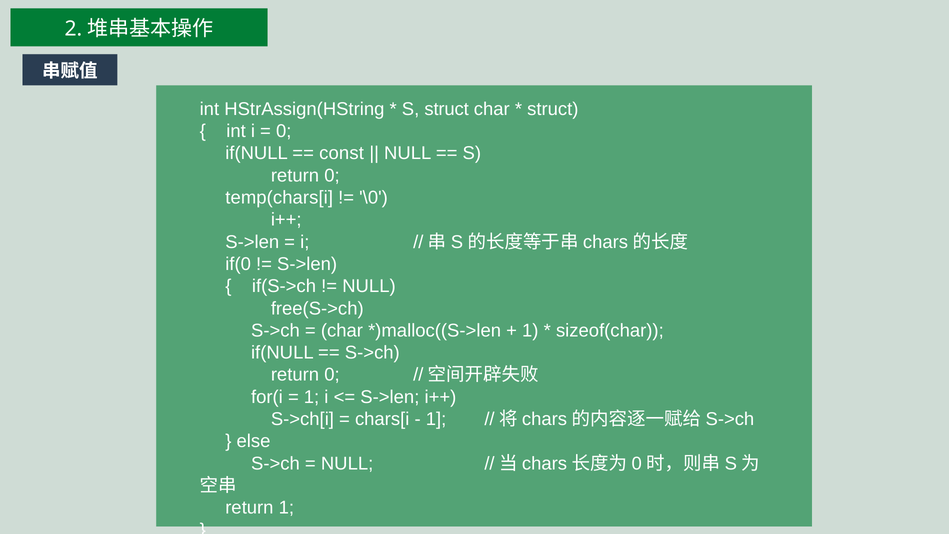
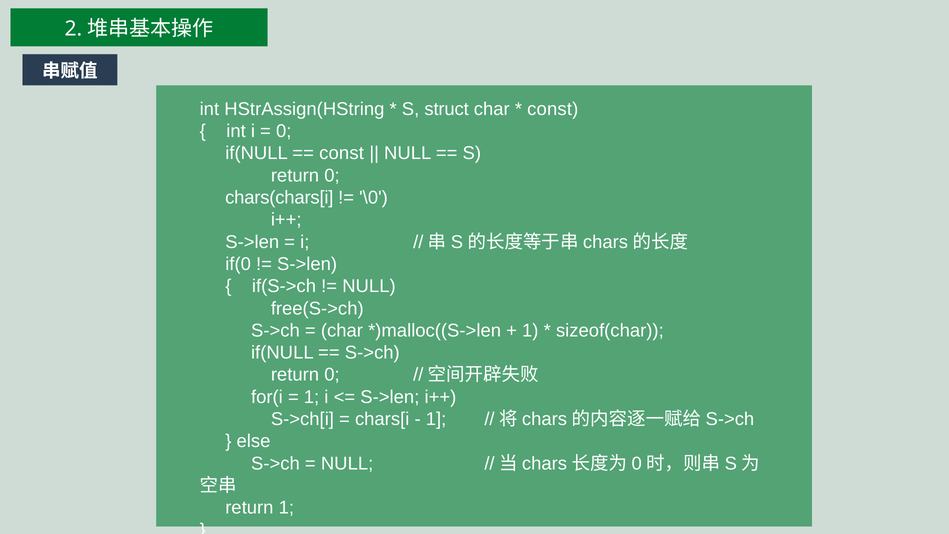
struct: struct -> const (553, 109)
temp(chars[i: temp(chars[i -> chars(chars[i (279, 198)
